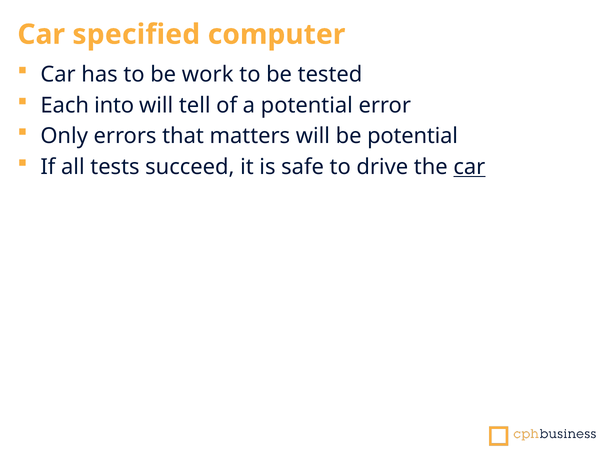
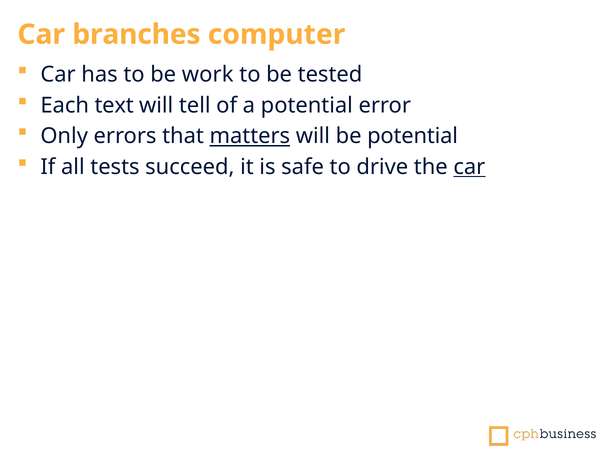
specified: specified -> branches (136, 34)
into: into -> text (114, 106)
matters underline: none -> present (250, 136)
